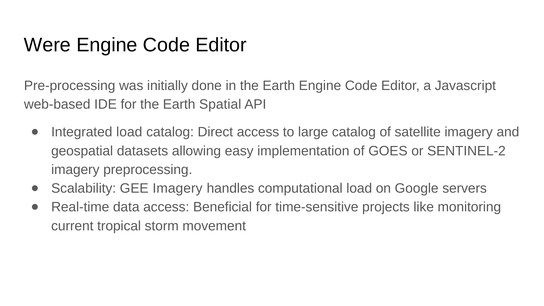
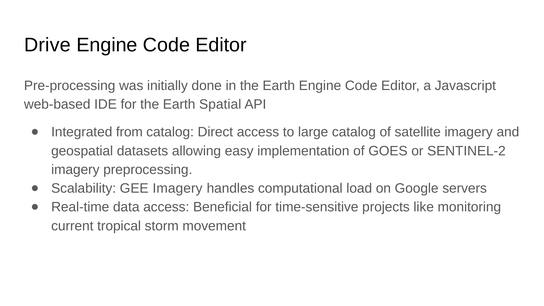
Were: Were -> Drive (47, 45)
Integrated load: load -> from (129, 132)
